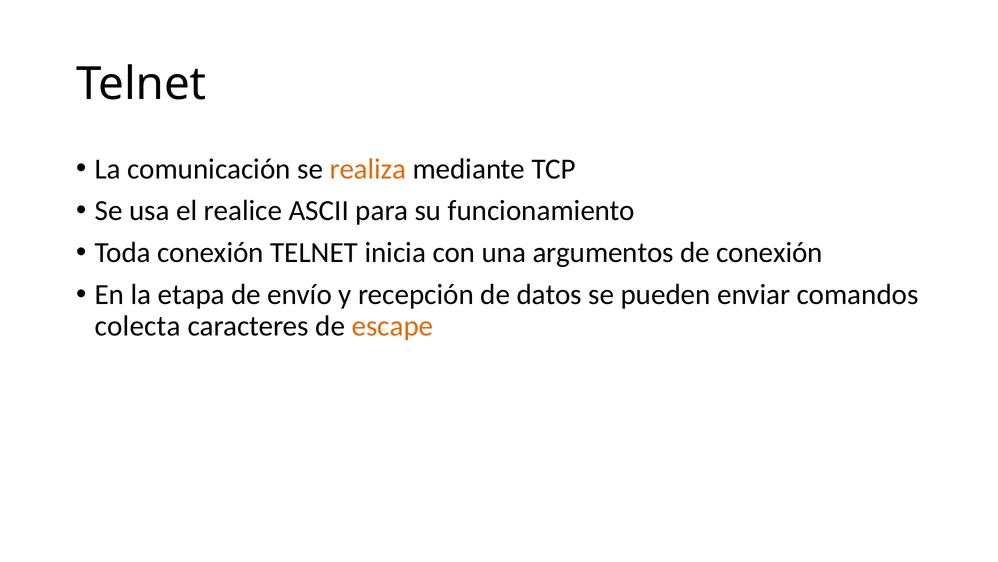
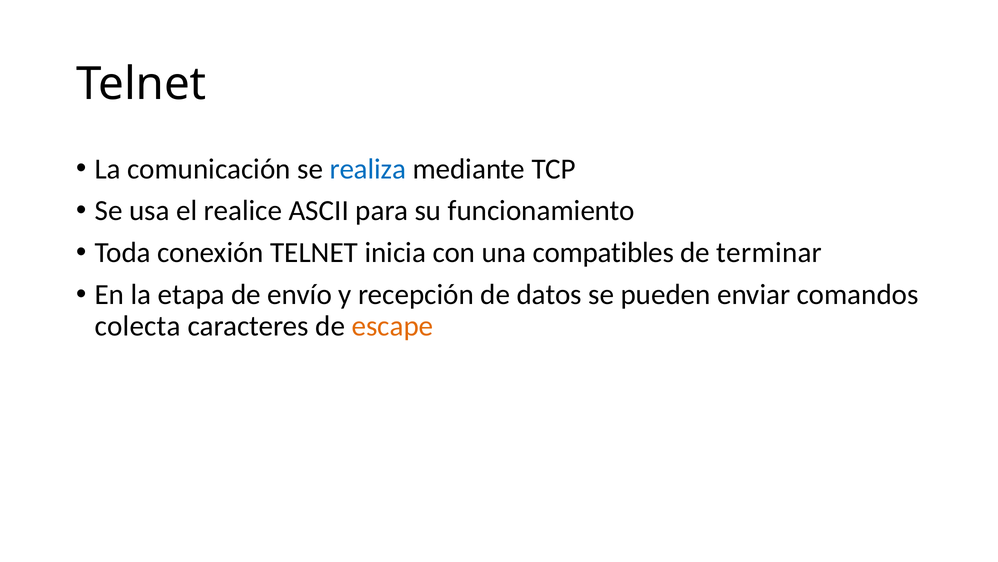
realiza colour: orange -> blue (368, 169)
argumentos: argumentos -> compatibles (603, 252)
de conexión: conexión -> terminar (769, 252)
